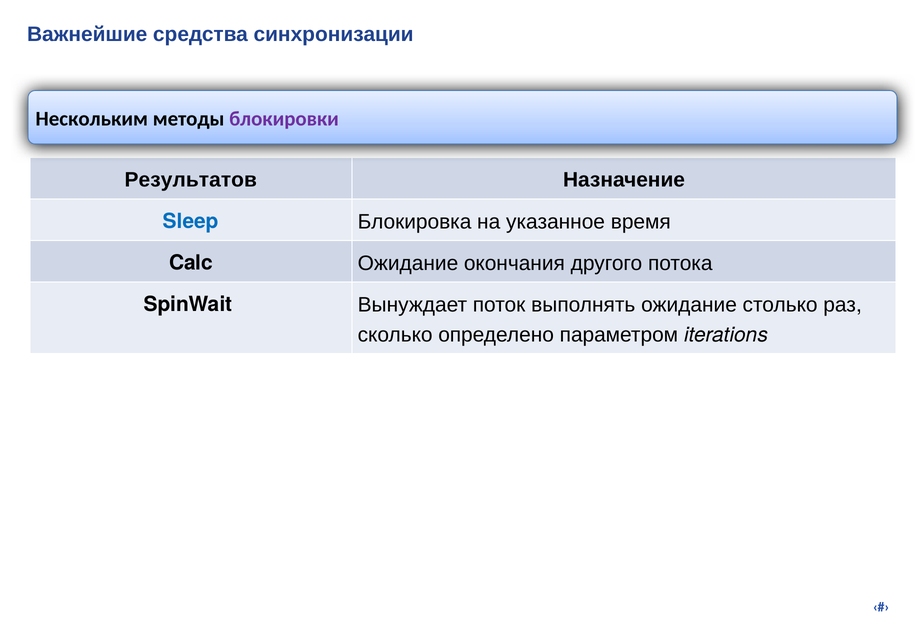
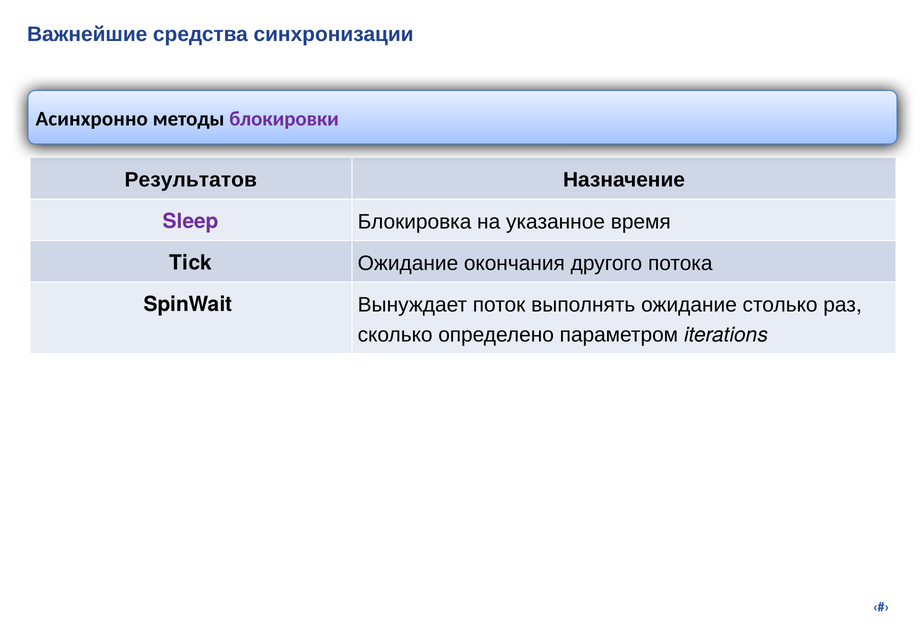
Нескольким: Нескольким -> Асинхронно (92, 119)
Sleep colour: blue -> purple (191, 222)
Calc: Calc -> Tick (191, 263)
